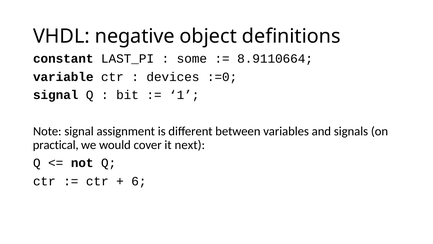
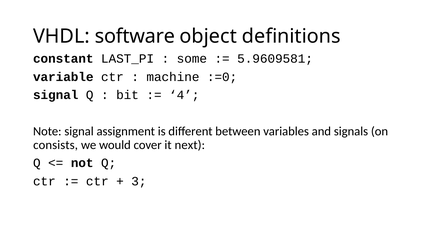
negative: negative -> software (135, 36)
8.9110664: 8.9110664 -> 5.9609581 (275, 59)
devices: devices -> machine (173, 77)
1: 1 -> 4 (184, 95)
practical: practical -> consists (56, 145)
6: 6 -> 3 (139, 181)
